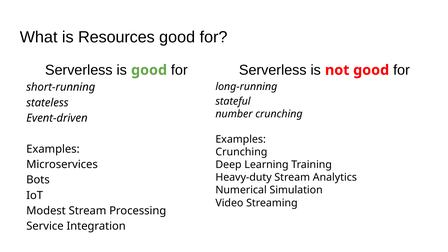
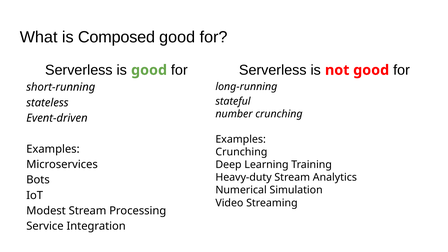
Resources: Resources -> Composed (116, 37)
